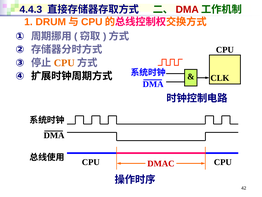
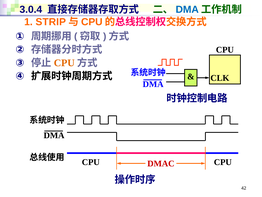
4.4.3: 4.4.3 -> 3.0.4 (31, 9)
DMA colour: red -> blue (187, 9)
DRUM: DRUM -> STRIP (51, 22)
